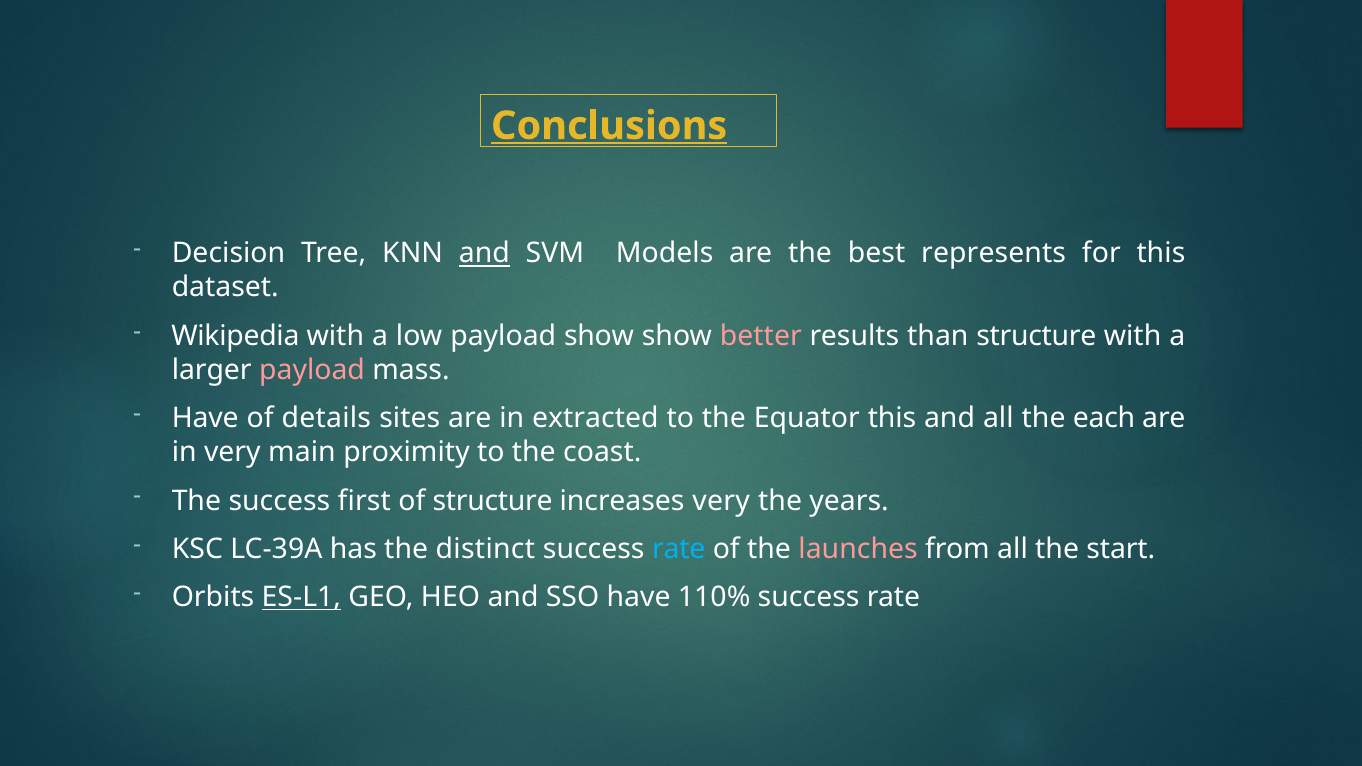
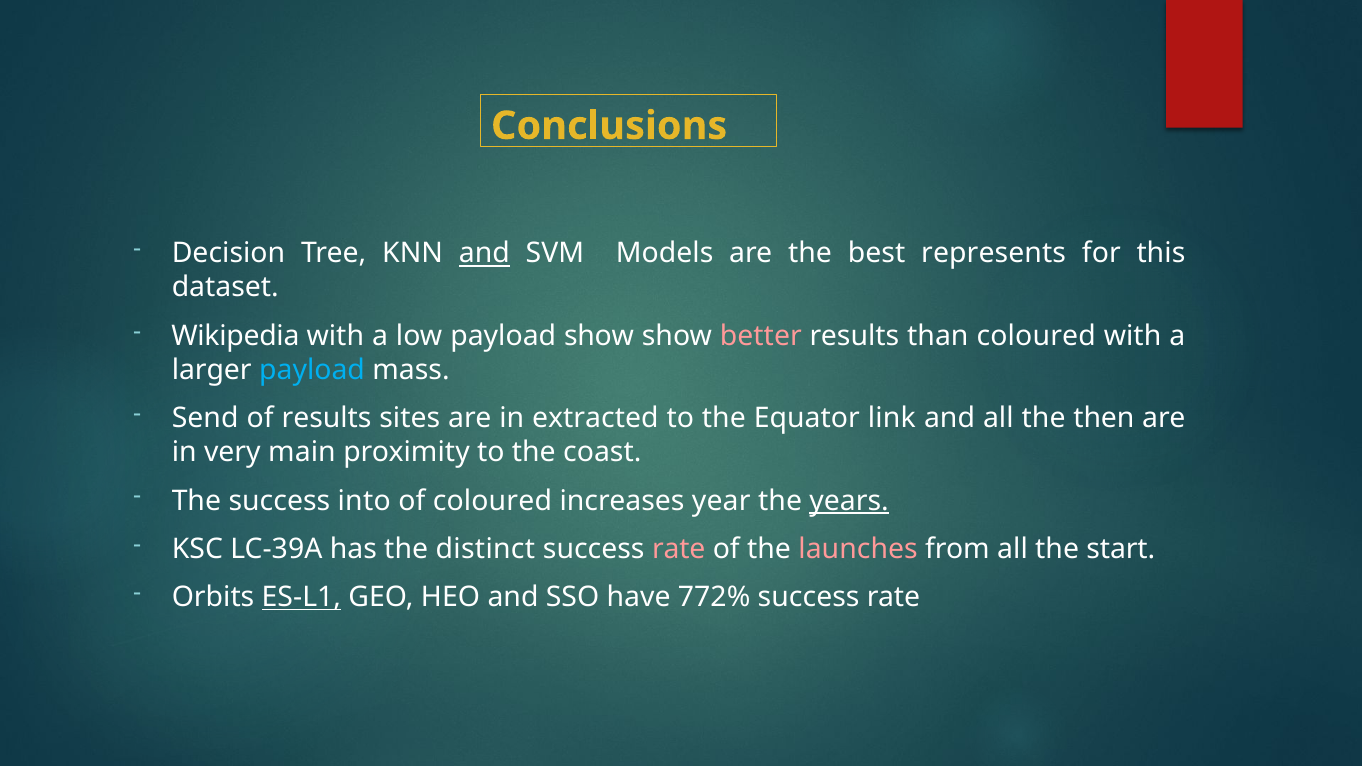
Conclusions underline: present -> none (609, 126)
than structure: structure -> coloured (1036, 336)
payload colour: pink -> light blue (312, 370)
Have: Have -> Send (205, 418)
of details: details -> results (327, 418)
Equator this: this -> link (892, 418)
each: each -> then (1104, 418)
first: first -> into (364, 501)
of structure: structure -> coloured (492, 501)
increases very: very -> year (721, 501)
years underline: none -> present (849, 501)
rate colour: light blue -> pink (679, 549)
110%: 110% -> 772% (714, 597)
